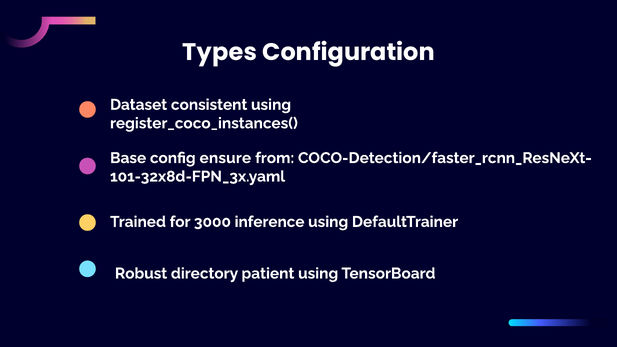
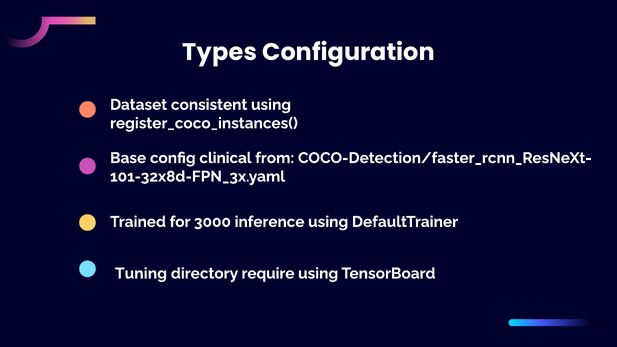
ensure: ensure -> clinical (225, 158)
Robust: Robust -> Tuning (141, 274)
patient: patient -> require (268, 274)
